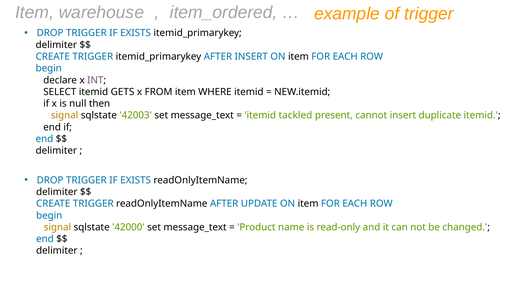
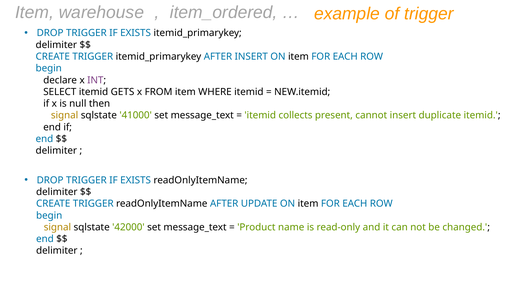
42003: 42003 -> 41000 (136, 115)
tackled: tackled -> collects (296, 115)
